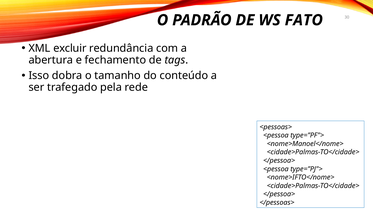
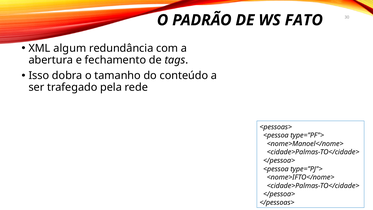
excluir: excluir -> algum (70, 48)
